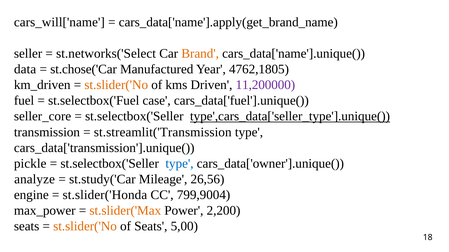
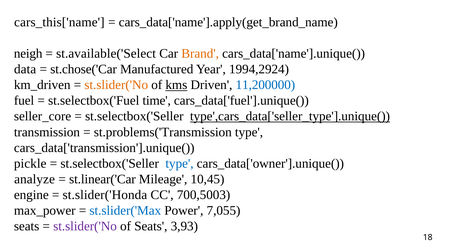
cars_will['name: cars_will['name -> cars_this['name (59, 22)
seller: seller -> neigh (28, 54)
st.networks('Select: st.networks('Select -> st.available('Select (106, 54)
4762,1805: 4762,1805 -> 1994,2924 (259, 69)
kms underline: none -> present (176, 85)
11,200000 colour: purple -> blue (265, 85)
case: case -> time (157, 101)
st.streamlit('Transmission: st.streamlit('Transmission -> st.problems('Transmission (163, 132)
st.study('Car: st.study('Car -> st.linear('Car (102, 179)
26,56: 26,56 -> 10,45 (207, 179)
799,9004: 799,9004 -> 700,5003 (204, 195)
st.slider('Max colour: orange -> blue (125, 211)
2,200: 2,200 -> 7,055 (224, 211)
st.slider('No colour: orange -> purple (85, 227)
5,00: 5,00 -> 3,93 (184, 227)
